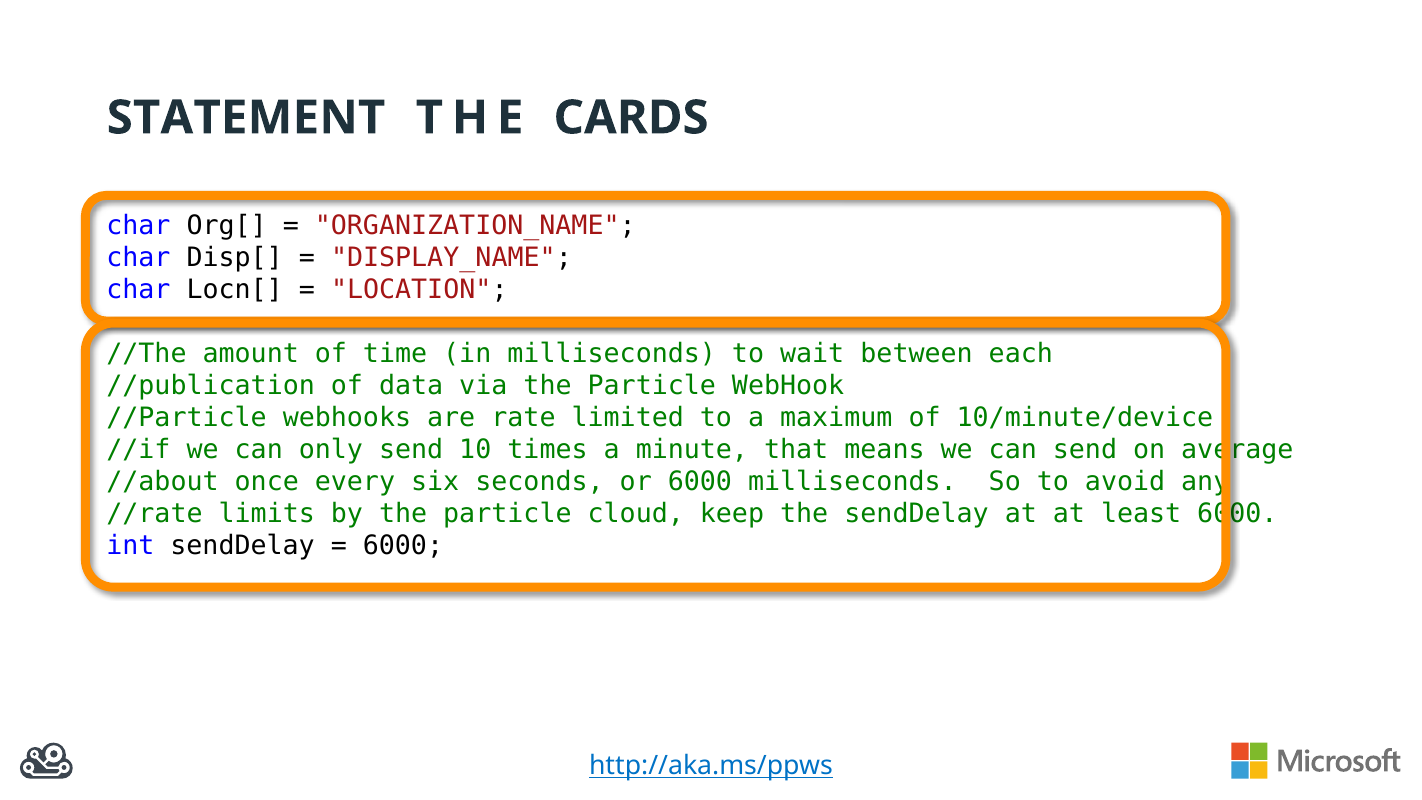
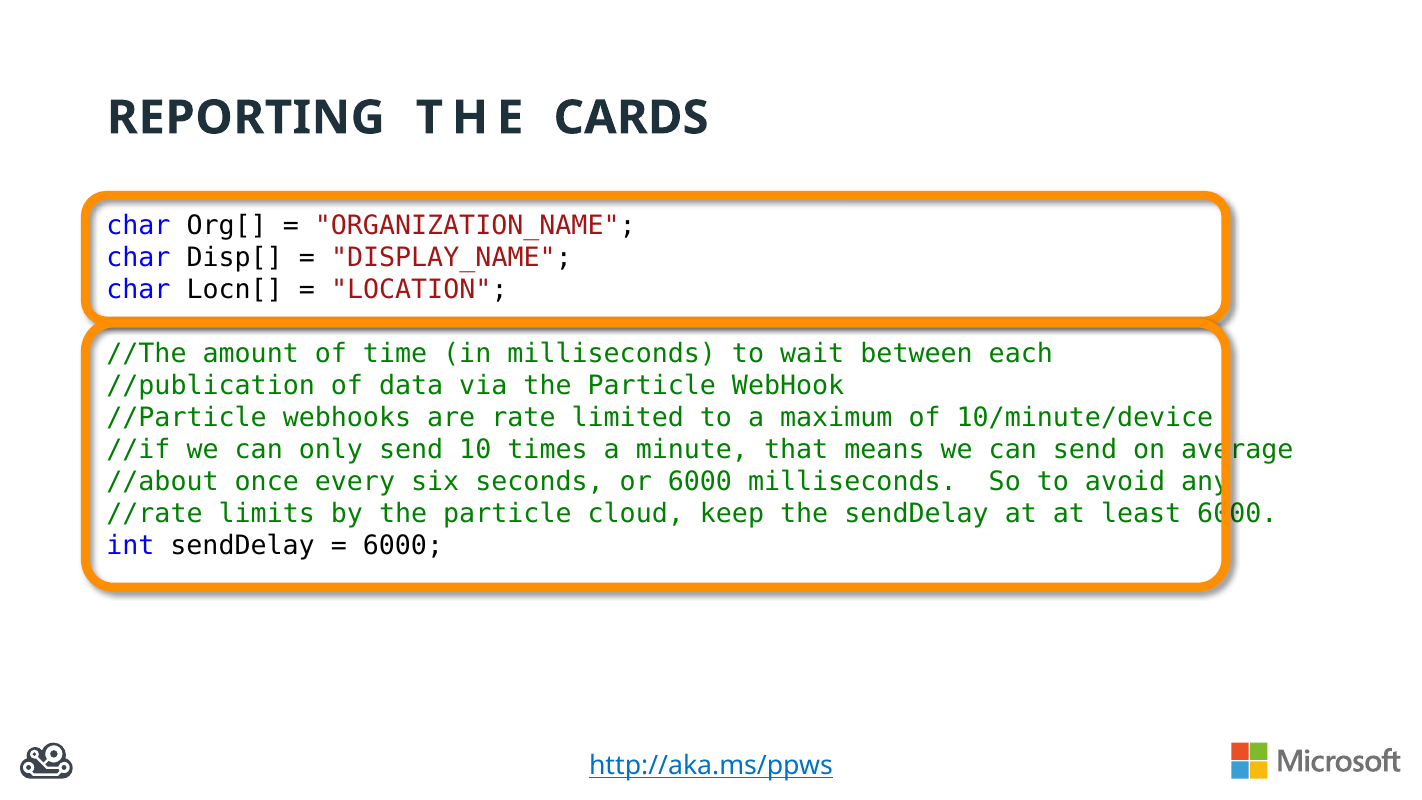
STATEMENT: STATEMENT -> REPORTING (246, 118)
